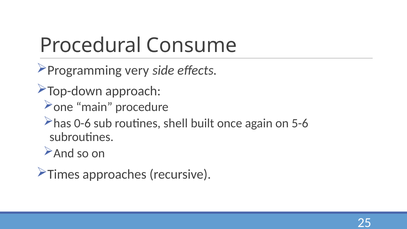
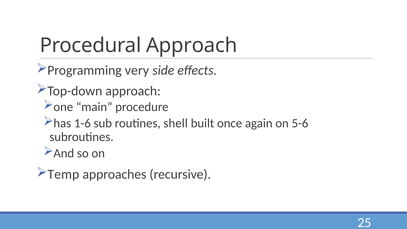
Procedural Consume: Consume -> Approach (192, 46)
0-6: 0-6 -> 1-6 (82, 123)
Times: Times -> Temp (63, 174)
